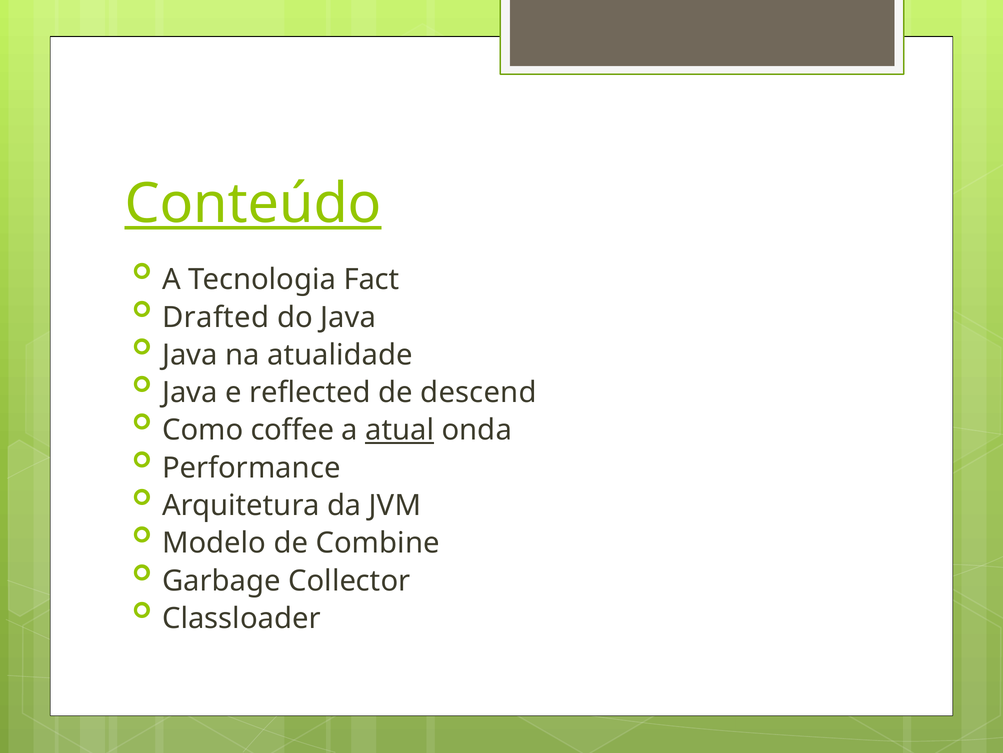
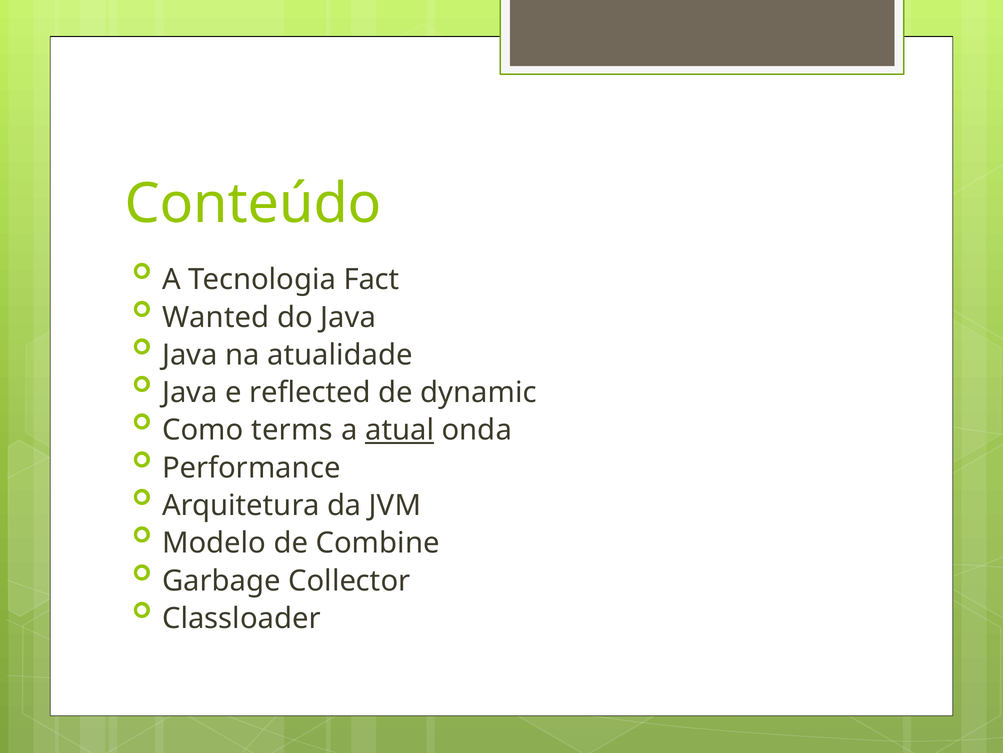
Conteúdo underline: present -> none (253, 204)
Drafted: Drafted -> Wanted (216, 317)
descend: descend -> dynamic (479, 392)
coffee: coffee -> terms (292, 430)
